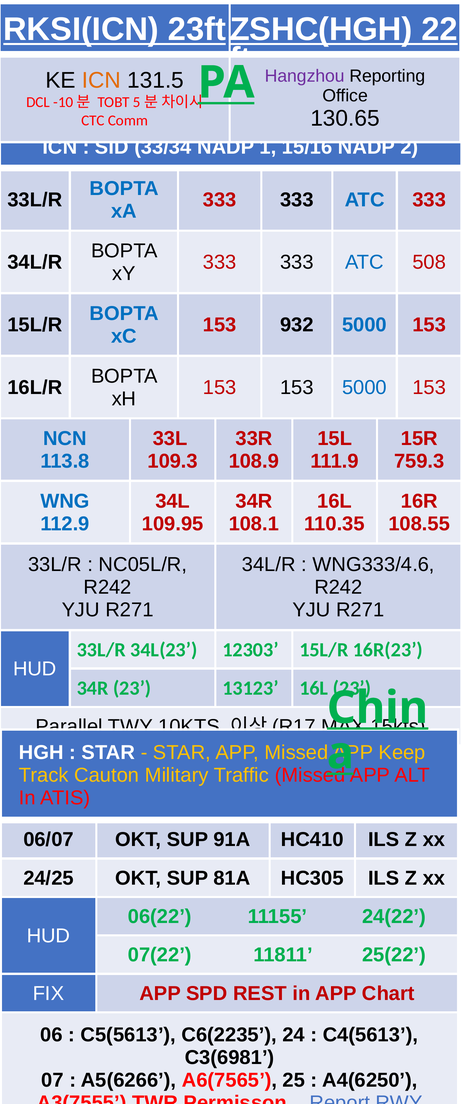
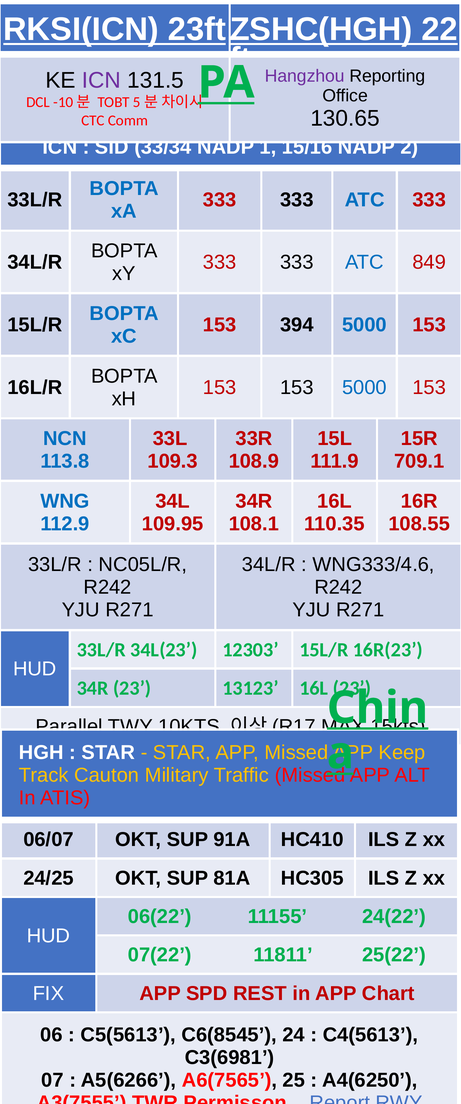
ICN colour: orange -> purple (101, 80)
508: 508 -> 849 (429, 262)
932: 932 -> 394 (297, 325)
759.3: 759.3 -> 709.1 (419, 461)
C6(2235: C6(2235 -> C6(8545 (229, 1034)
